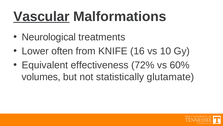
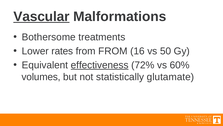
Neurological: Neurological -> Bothersome (49, 37)
often: often -> rates (62, 51)
from KNIFE: KNIFE -> FROM (113, 51)
10: 10 -> 50 (166, 51)
effectiveness underline: none -> present (100, 65)
